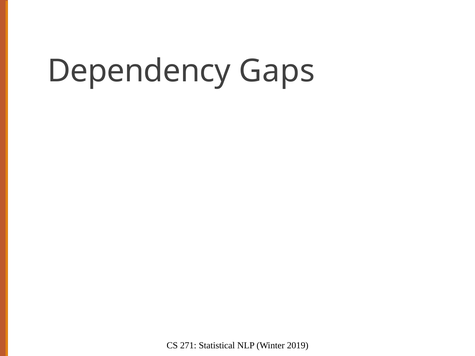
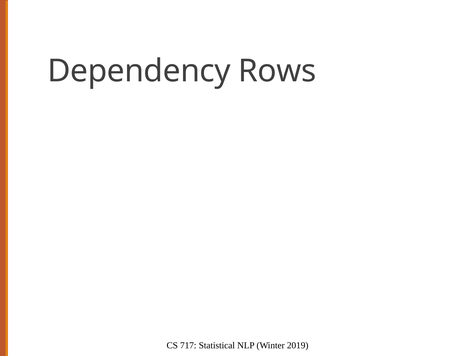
Gaps: Gaps -> Rows (277, 71)
271: 271 -> 717 (188, 346)
